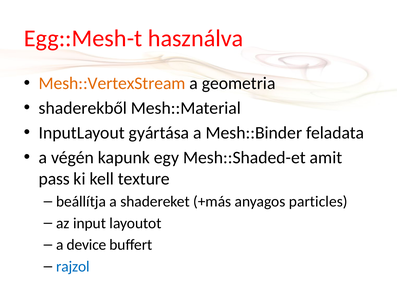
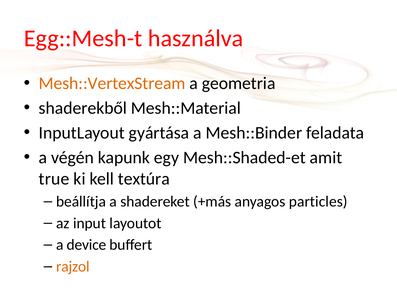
pass: pass -> true (54, 179)
texture: texture -> textúra (144, 179)
rajzol colour: blue -> orange (73, 266)
